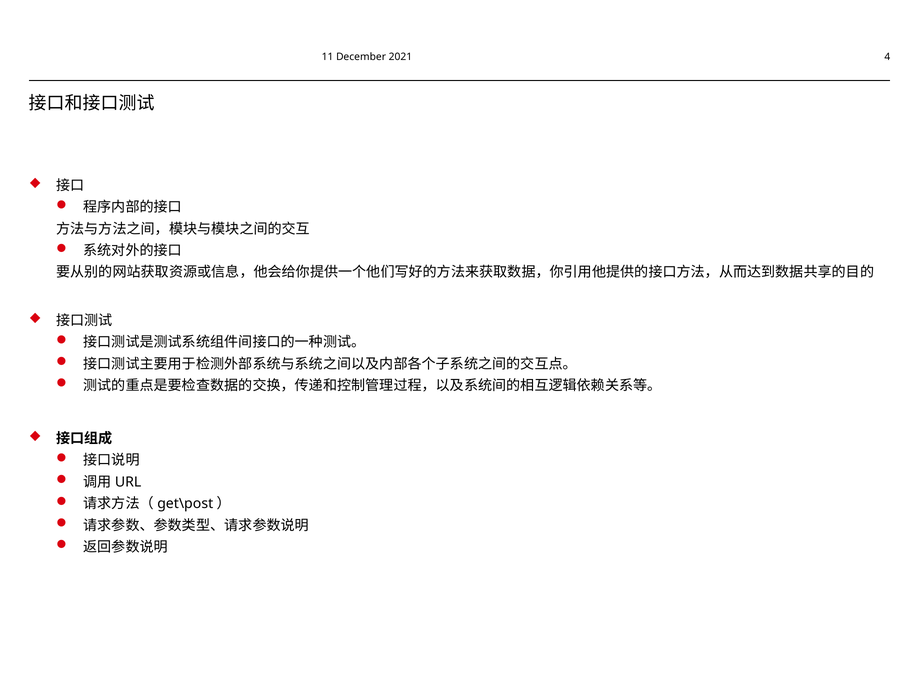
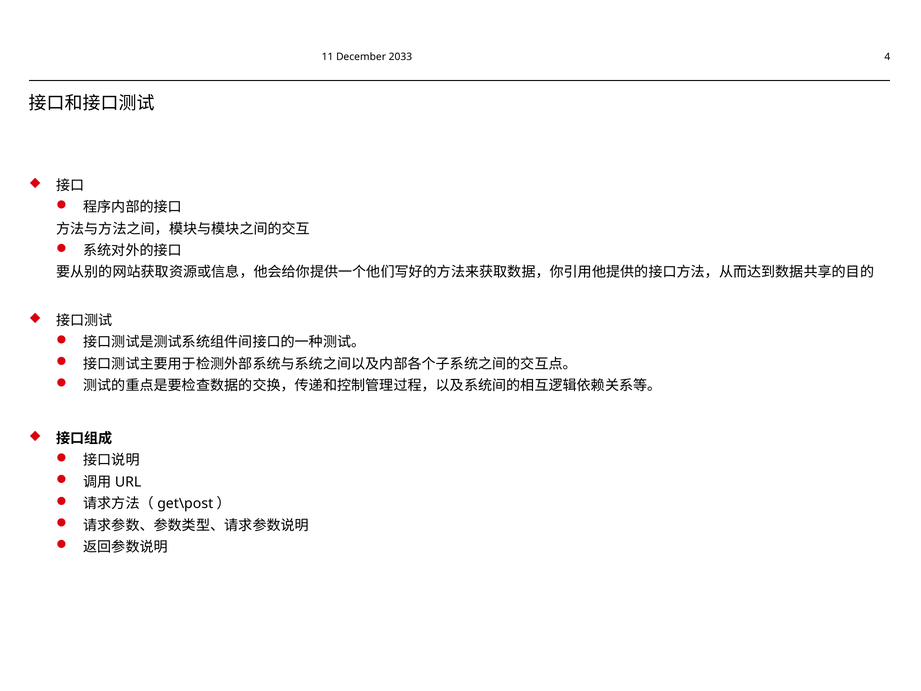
2021: 2021 -> 2033 (400, 57)
